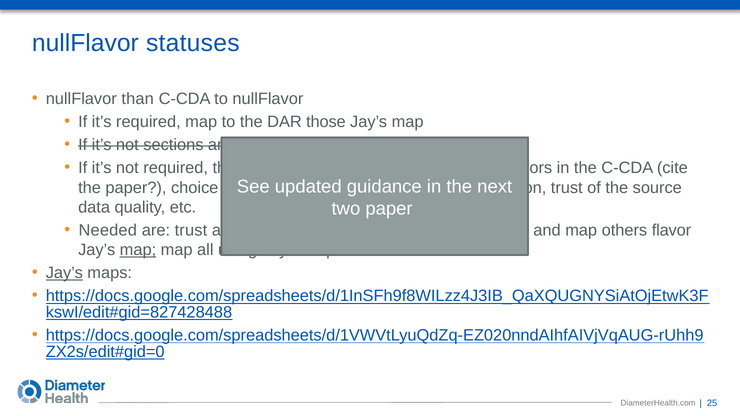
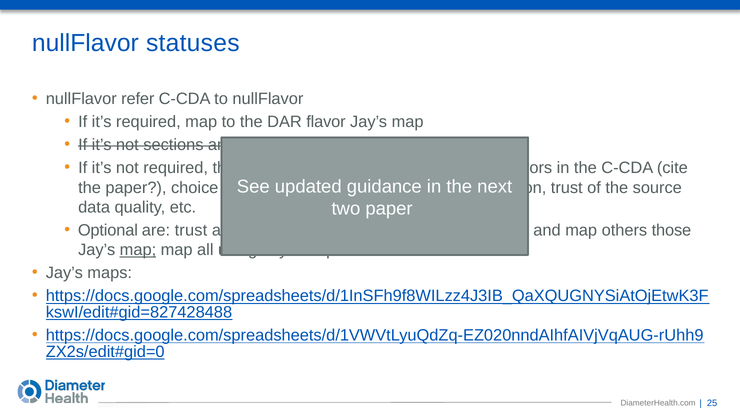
than: than -> refer (138, 99)
DAR those: those -> flavor (326, 122)
Needed: Needed -> Optional (108, 230)
others flavor: flavor -> those (671, 230)
Jay’s underline: present -> none (64, 273)
